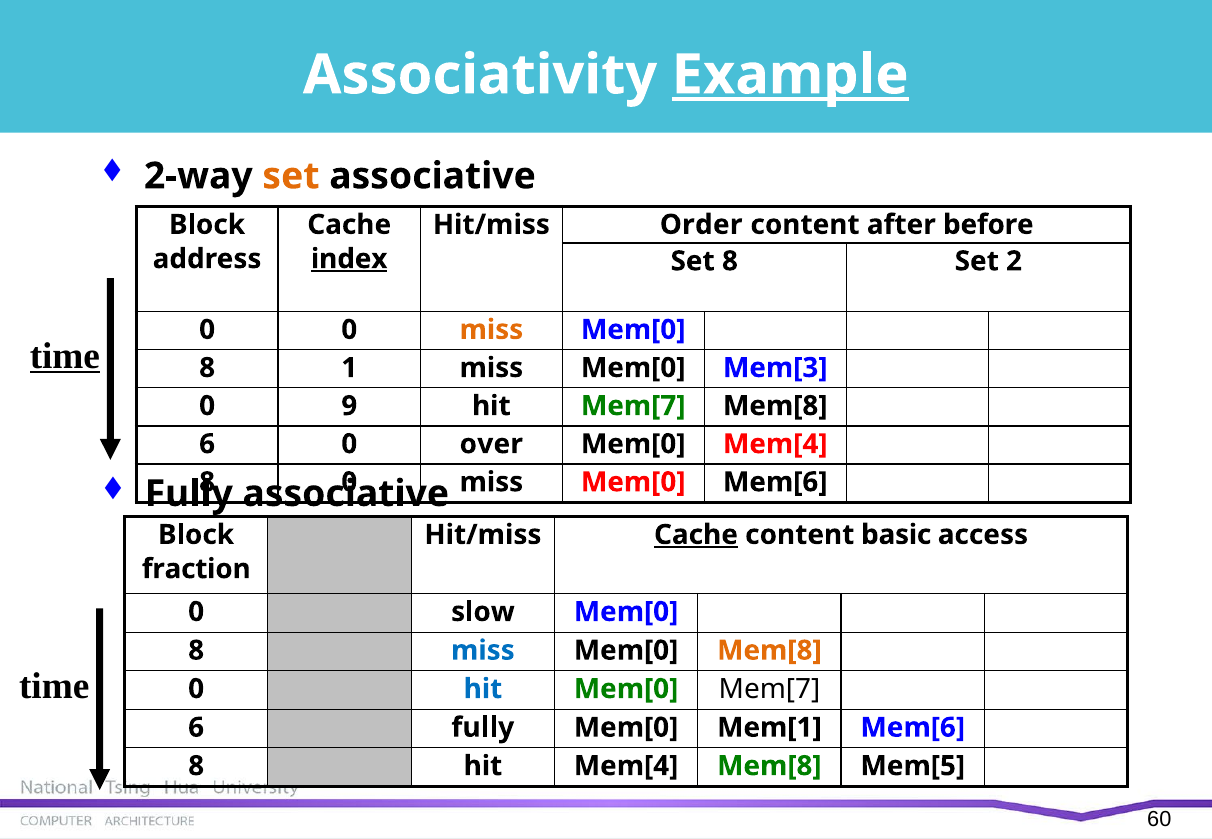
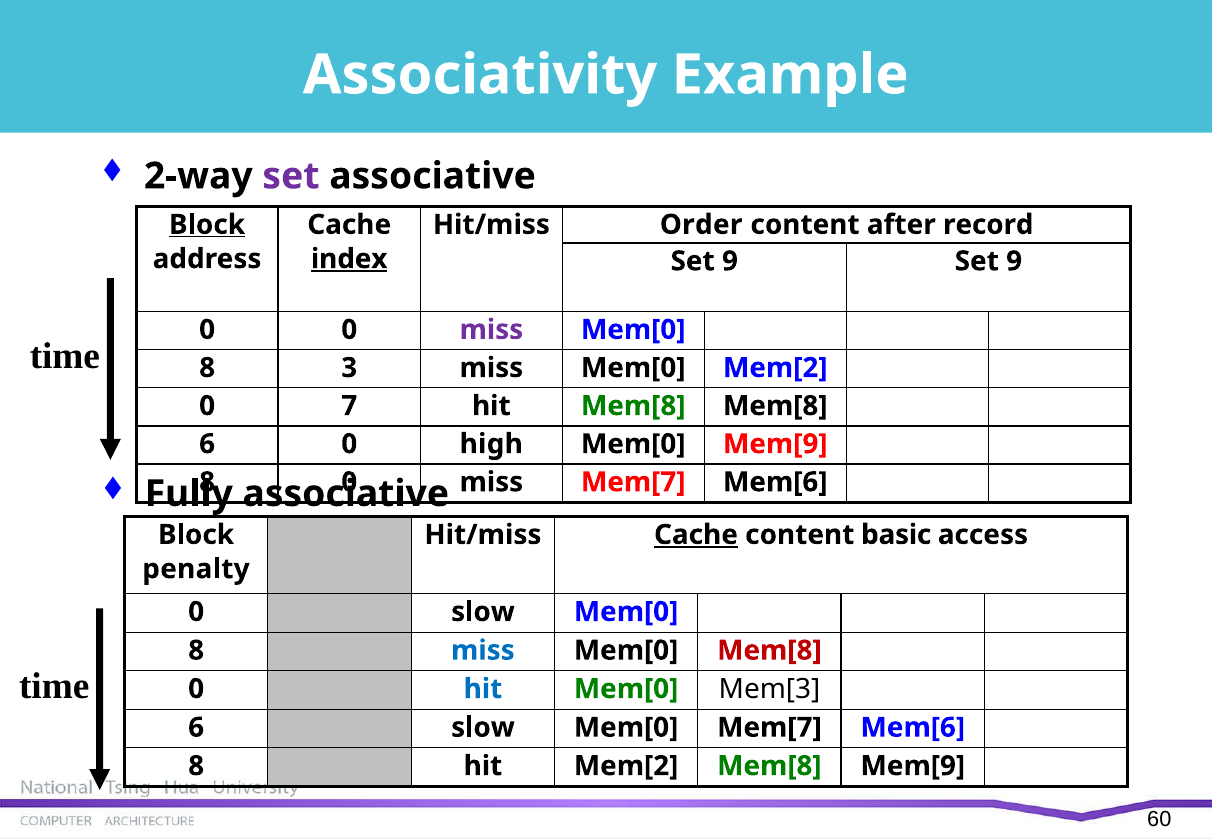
Example underline: present -> none (790, 75)
set colour: orange -> purple (291, 176)
Block underline: none -> present (207, 225)
before: before -> record (988, 225)
8: 8 -> 9 (730, 261)
2: 2 -> 9 (1014, 261)
miss colour: orange -> purple (491, 330)
time underline: present -> none (65, 356)
1: 1 -> 3 (349, 368)
Mem[0 Mem[3: Mem[3 -> Mem[2 (775, 368)
9: 9 -> 7 (349, 406)
hit Mem[7: Mem[7 -> Mem[8 (633, 406)
over: over -> high (491, 444)
Mem[0 Mem[4: Mem[4 -> Mem[9 (775, 444)
Mem[0: Mem[0 -> Mem[7 (633, 482)
fraction: fraction -> penalty (196, 569)
Mem[8 colour: orange -> red (769, 650)
Mem[0 Mem[7: Mem[7 -> Mem[3 (769, 689)
6 fully: fully -> slow (483, 728)
Mem[0 Mem[1: Mem[1 -> Mem[7 (769, 728)
hit Mem[4: Mem[4 -> Mem[2 (626, 766)
Mem[8 Mem[5: Mem[5 -> Mem[9 (913, 766)
